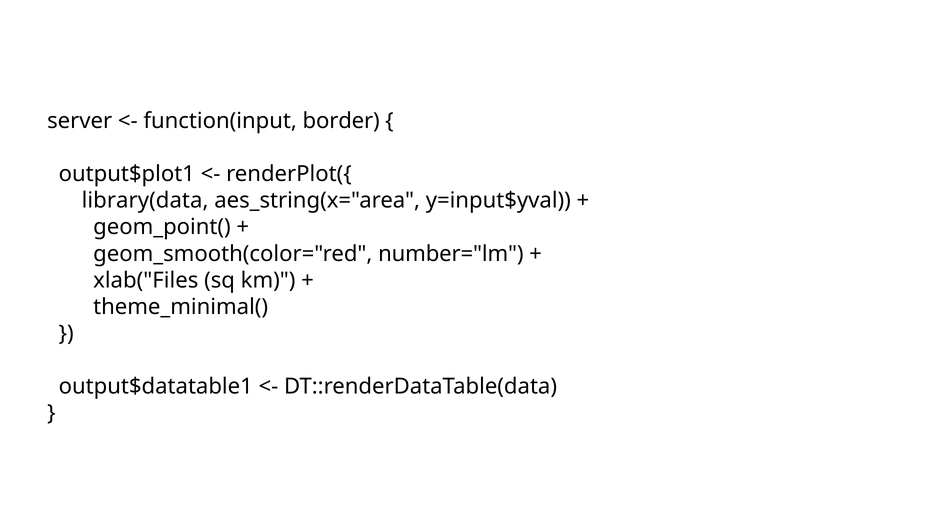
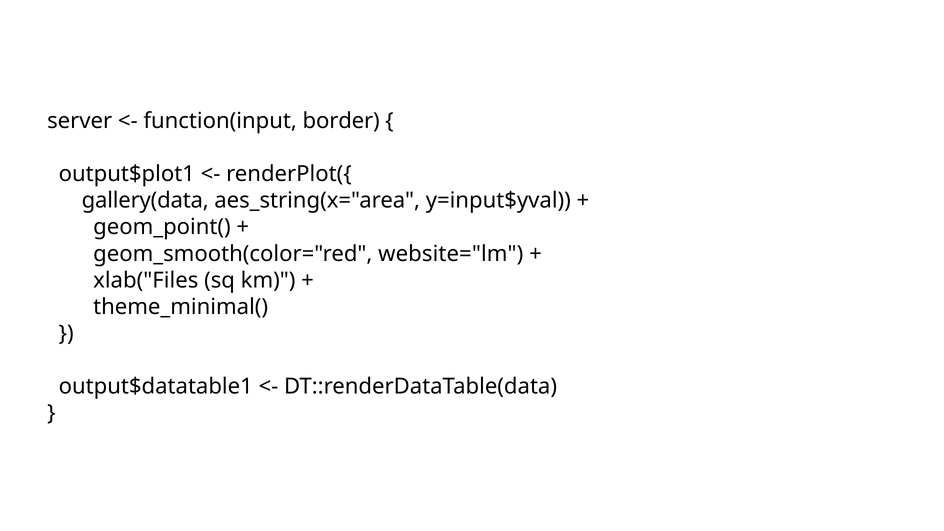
library(data: library(data -> gallery(data (145, 201)
number="lm: number="lm -> website="lm (451, 254)
